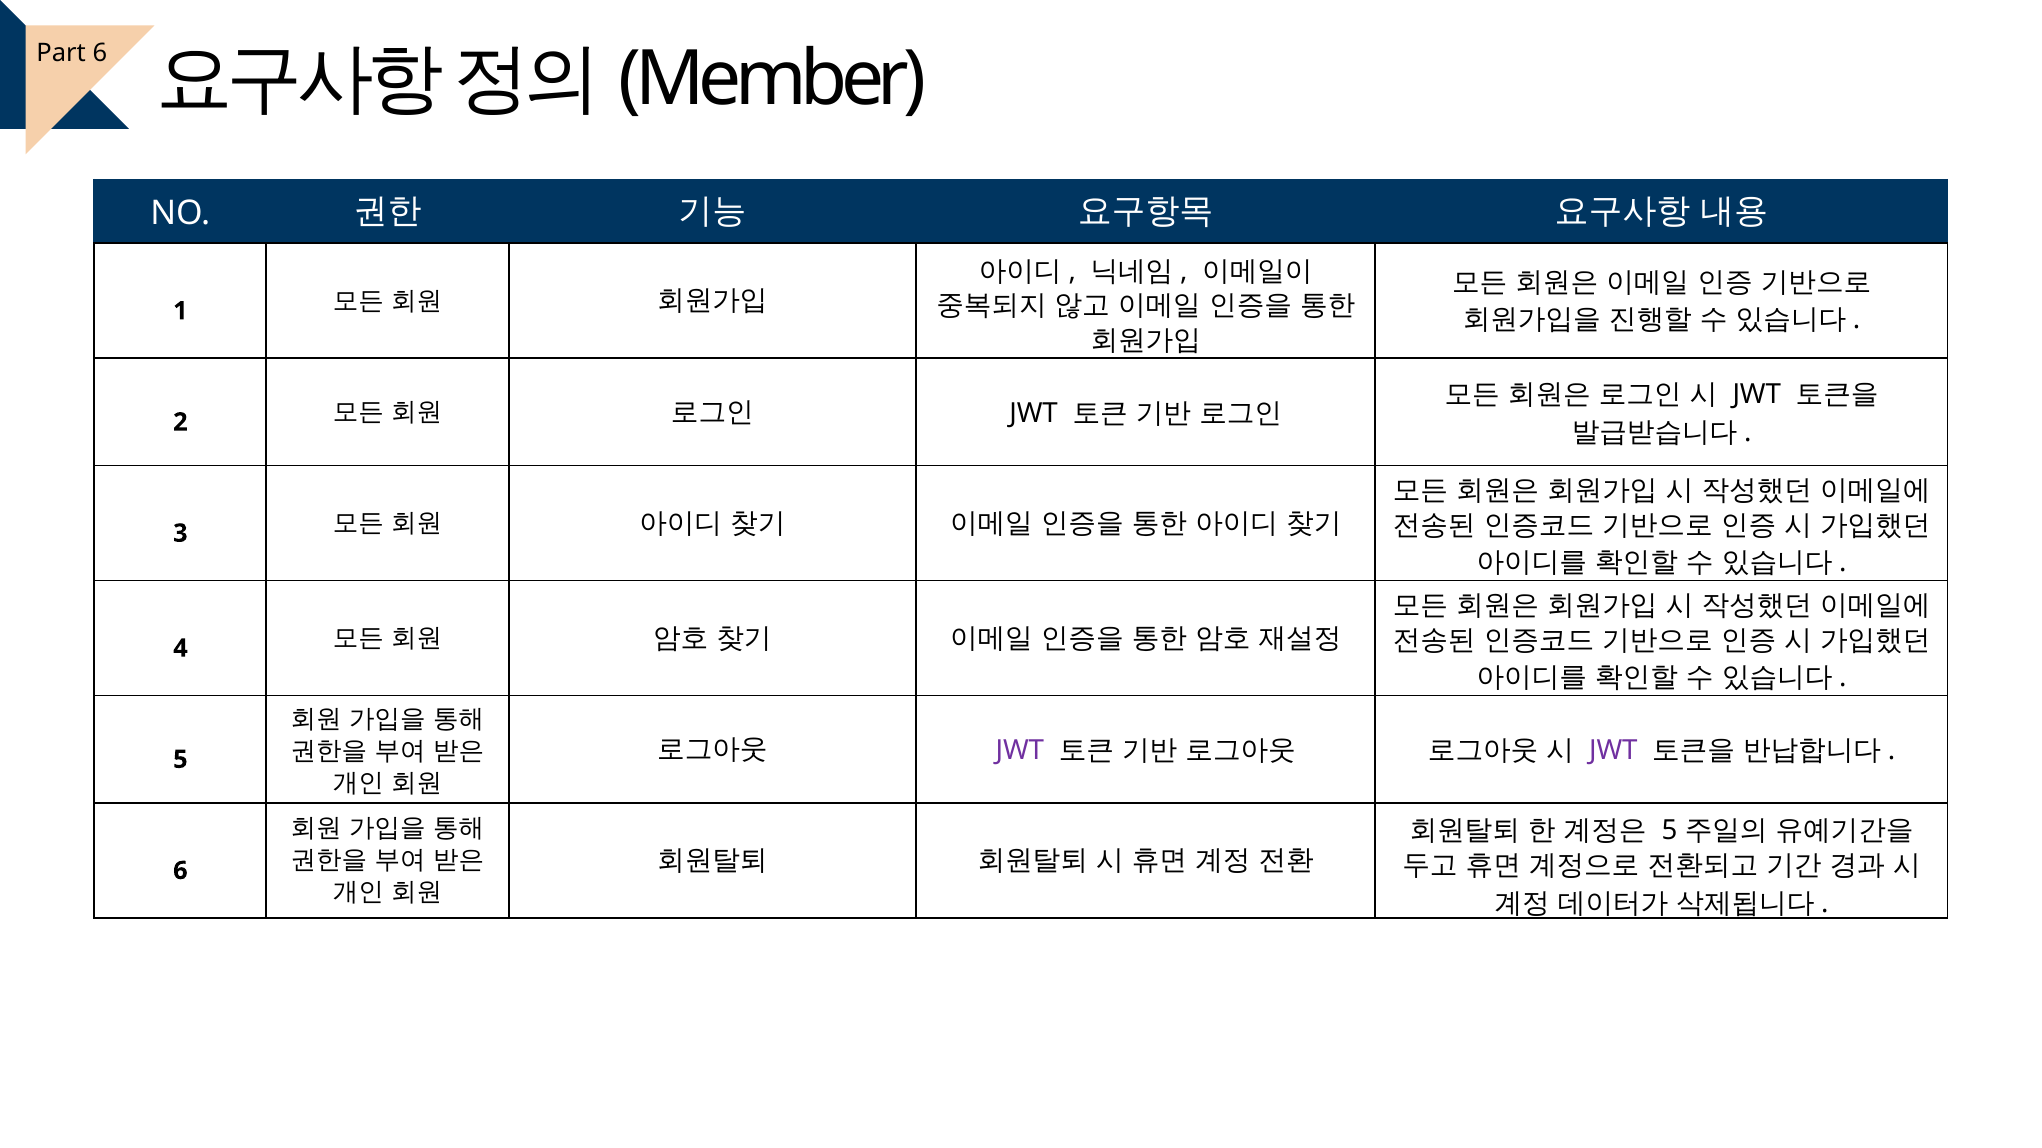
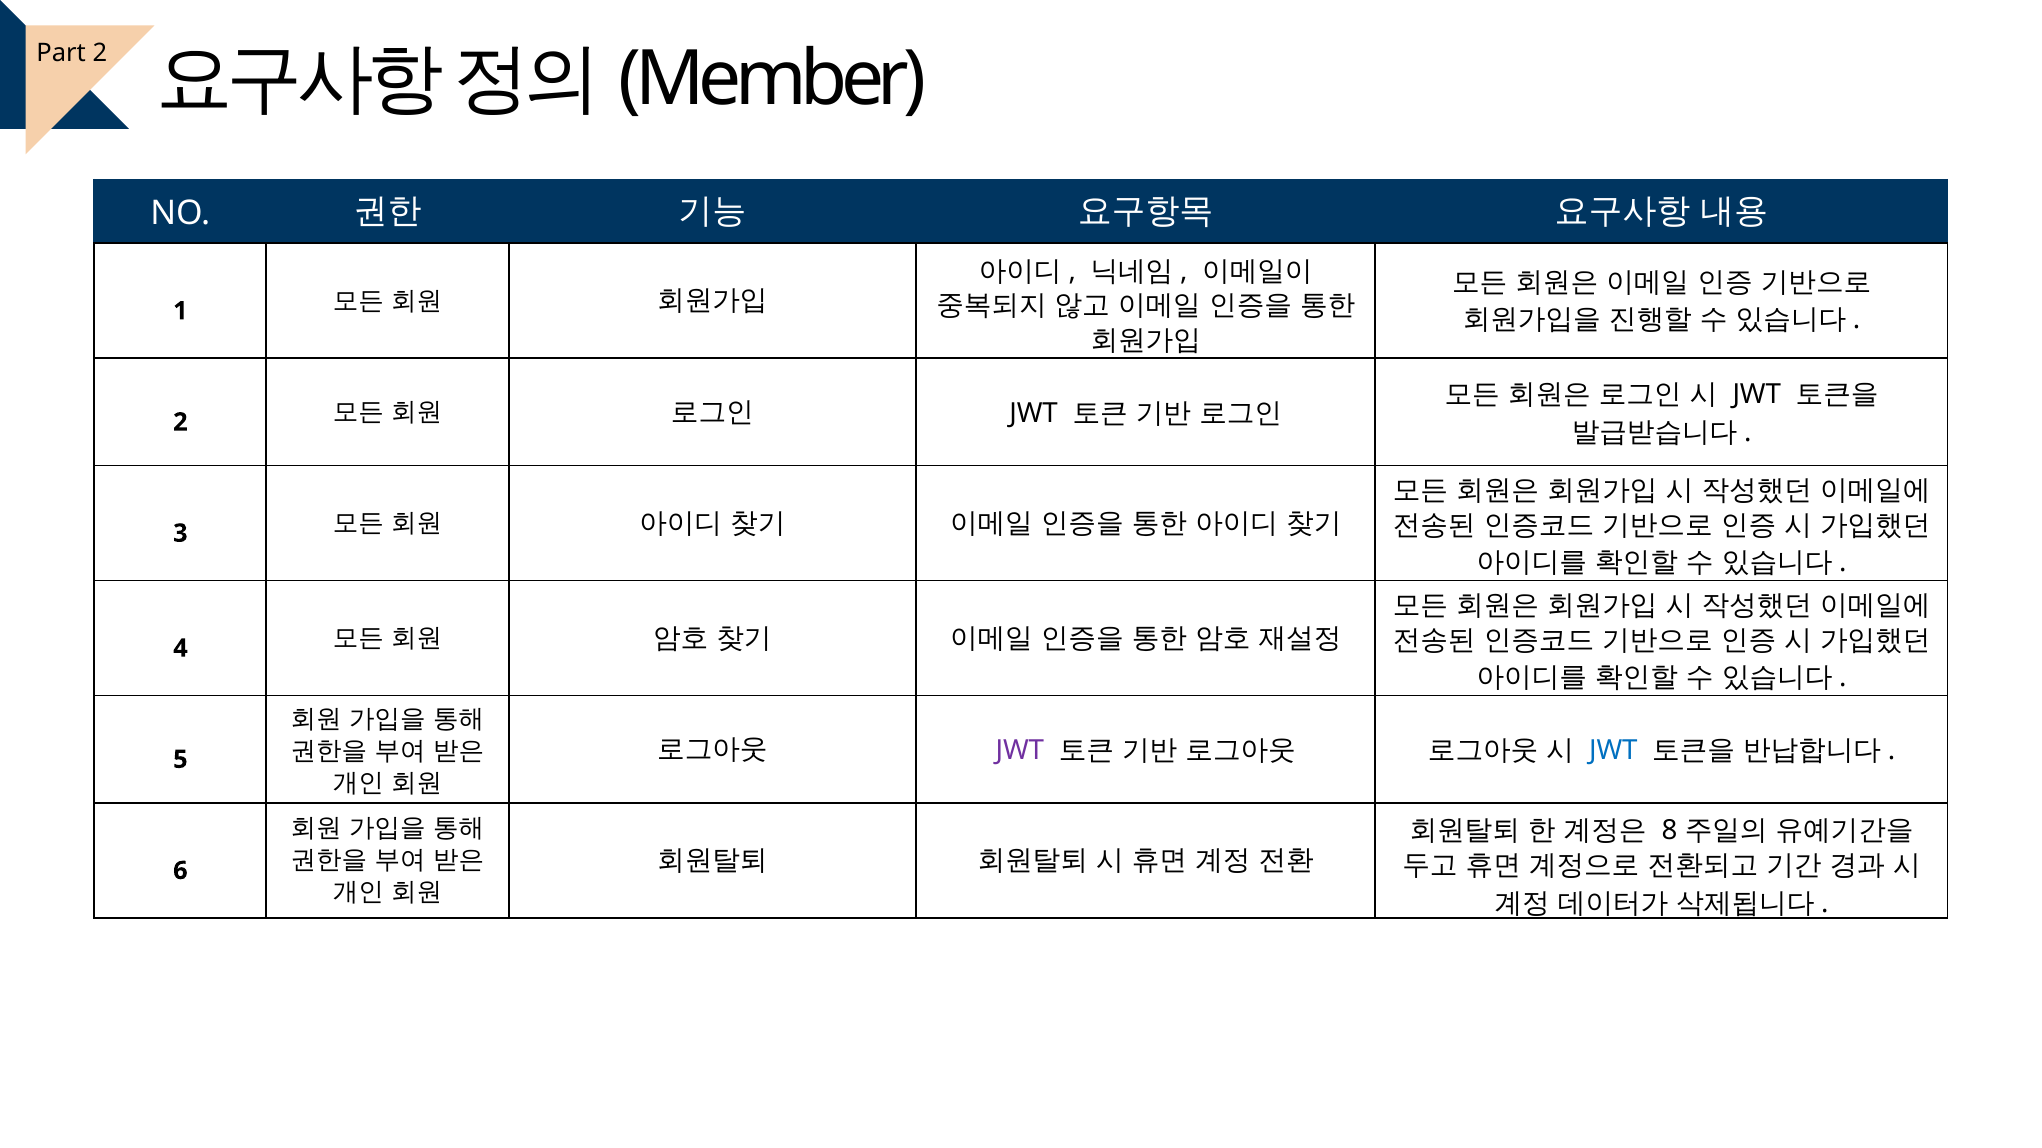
Part 6: 6 -> 2 (100, 53)
JWT colour: purple -> blue (1613, 751)
5: 5 -> 8 (1670, 831)
